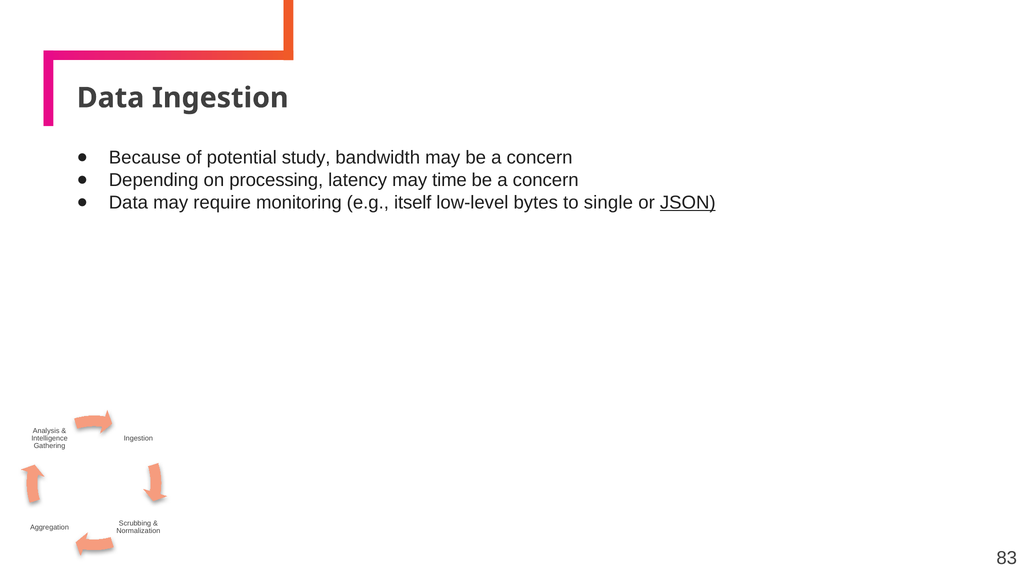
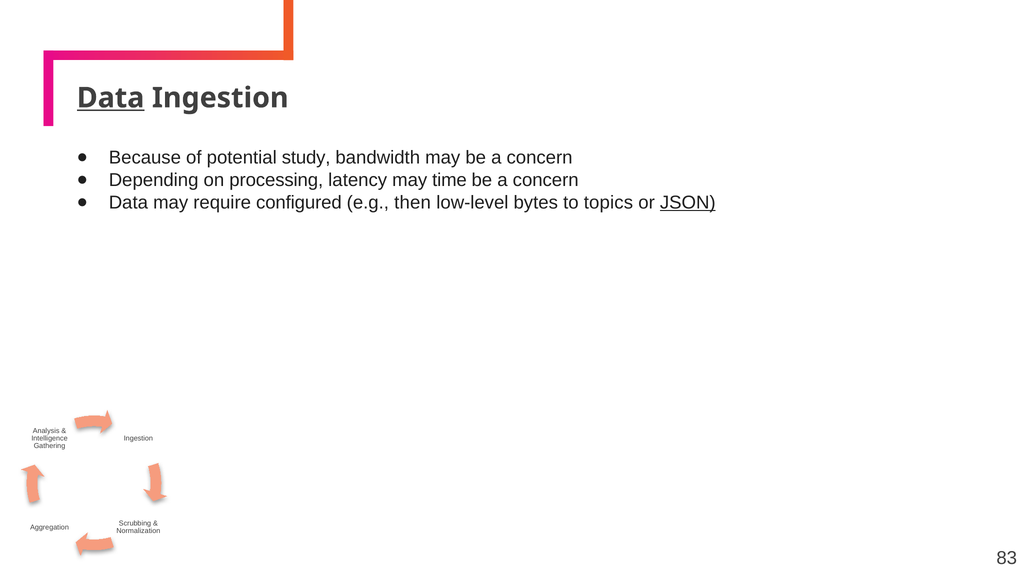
Data underline: none -> present (111, 98)
monitoring: monitoring -> configured (299, 202)
itself: itself -> then (413, 202)
single: single -> topics (608, 202)
